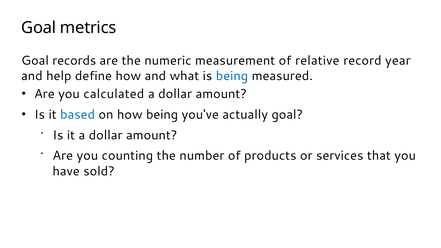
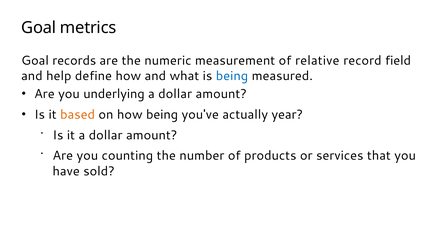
year: year -> field (398, 61)
calculated: calculated -> underlying (114, 94)
based colour: blue -> orange (78, 115)
actually goal: goal -> year (287, 115)
